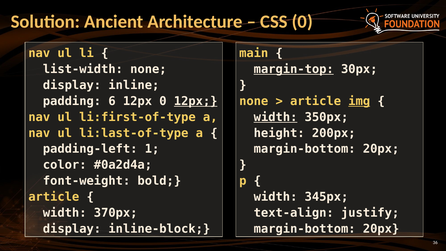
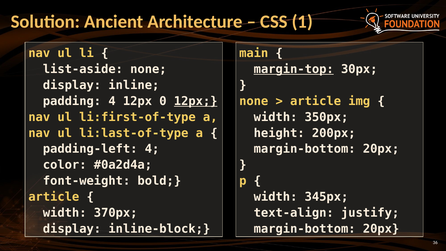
CSS 0: 0 -> 1 (302, 22)
list-width: list-width -> list-aside (83, 69)
padding 6: 6 -> 4 (112, 101)
img underline: present -> none (359, 101)
width underline: present -> none (276, 117)
padding-left 1: 1 -> 4 (152, 149)
